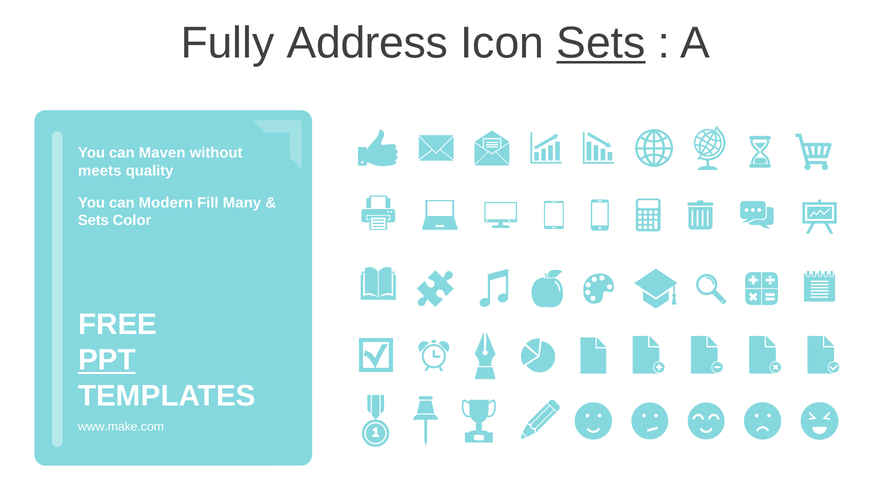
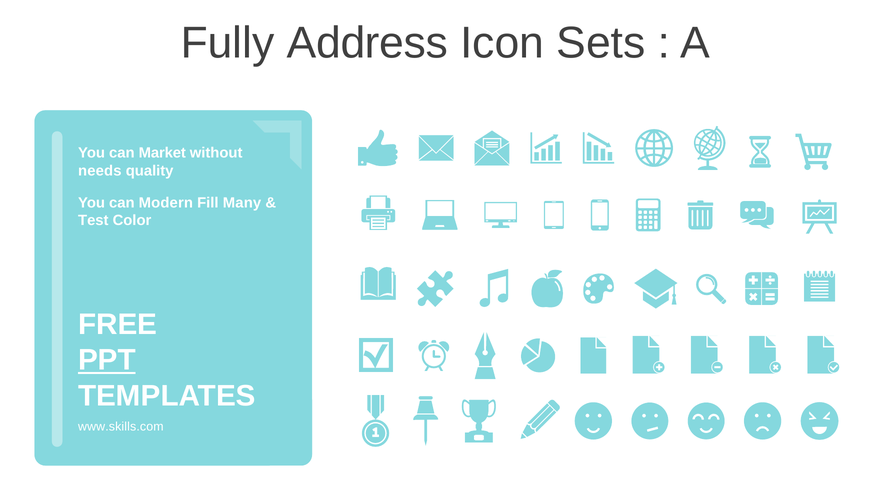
Sets underline: present -> none (601, 43)
Maven: Maven -> Market (162, 153)
meets: meets -> needs (100, 171)
Sets: Sets -> Test (93, 221)
www.make.com: www.make.com -> www.skills.com (121, 427)
